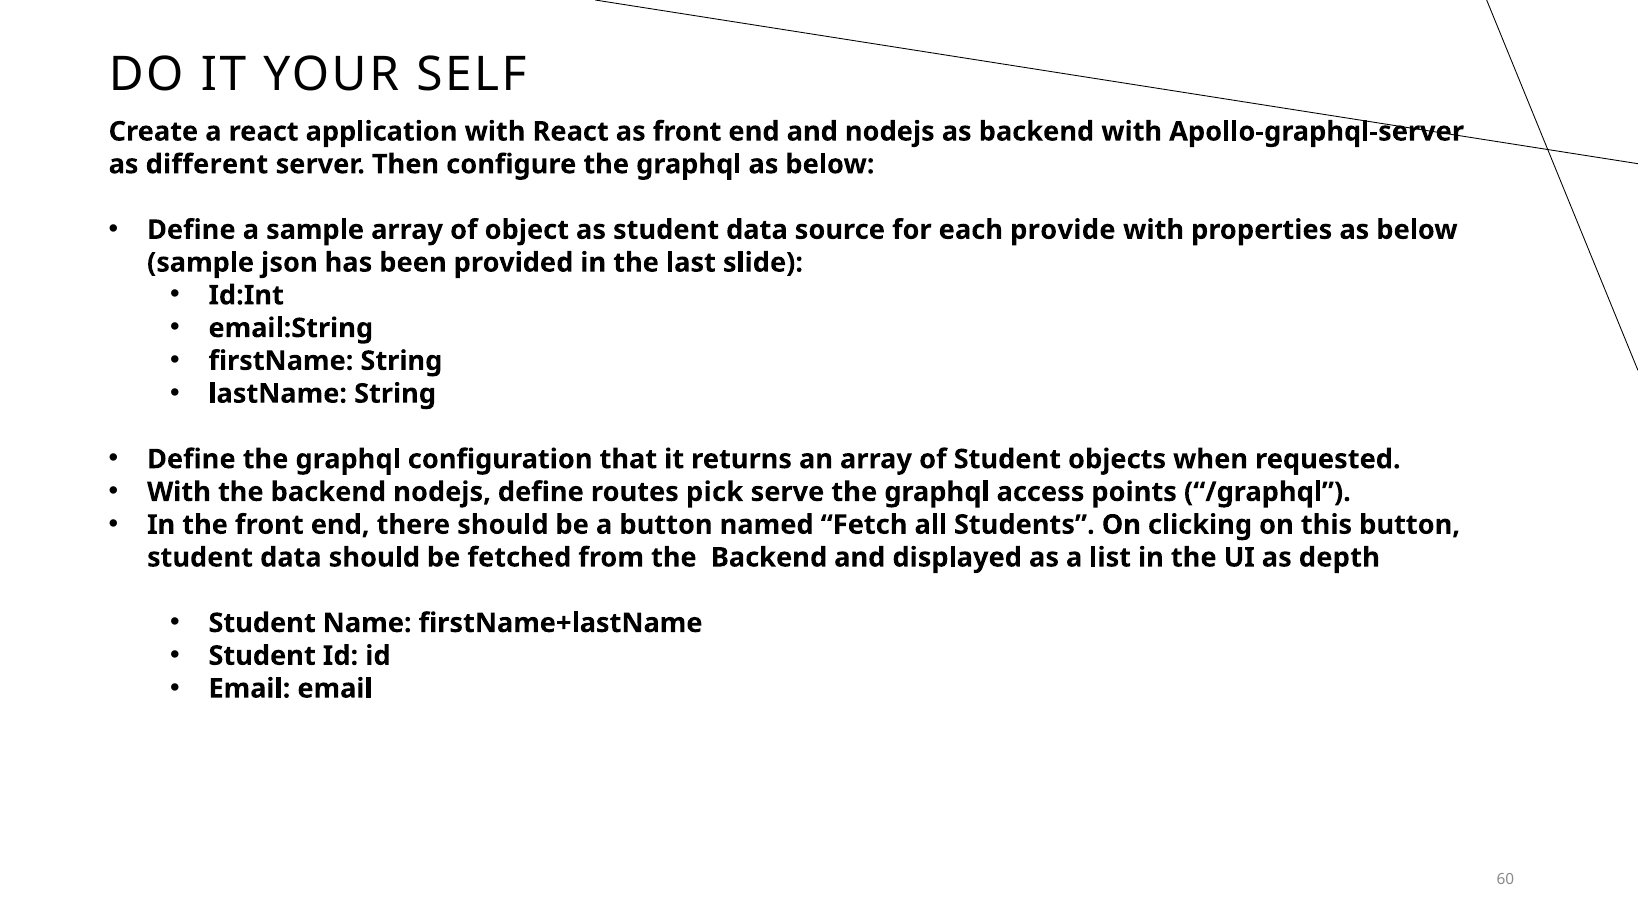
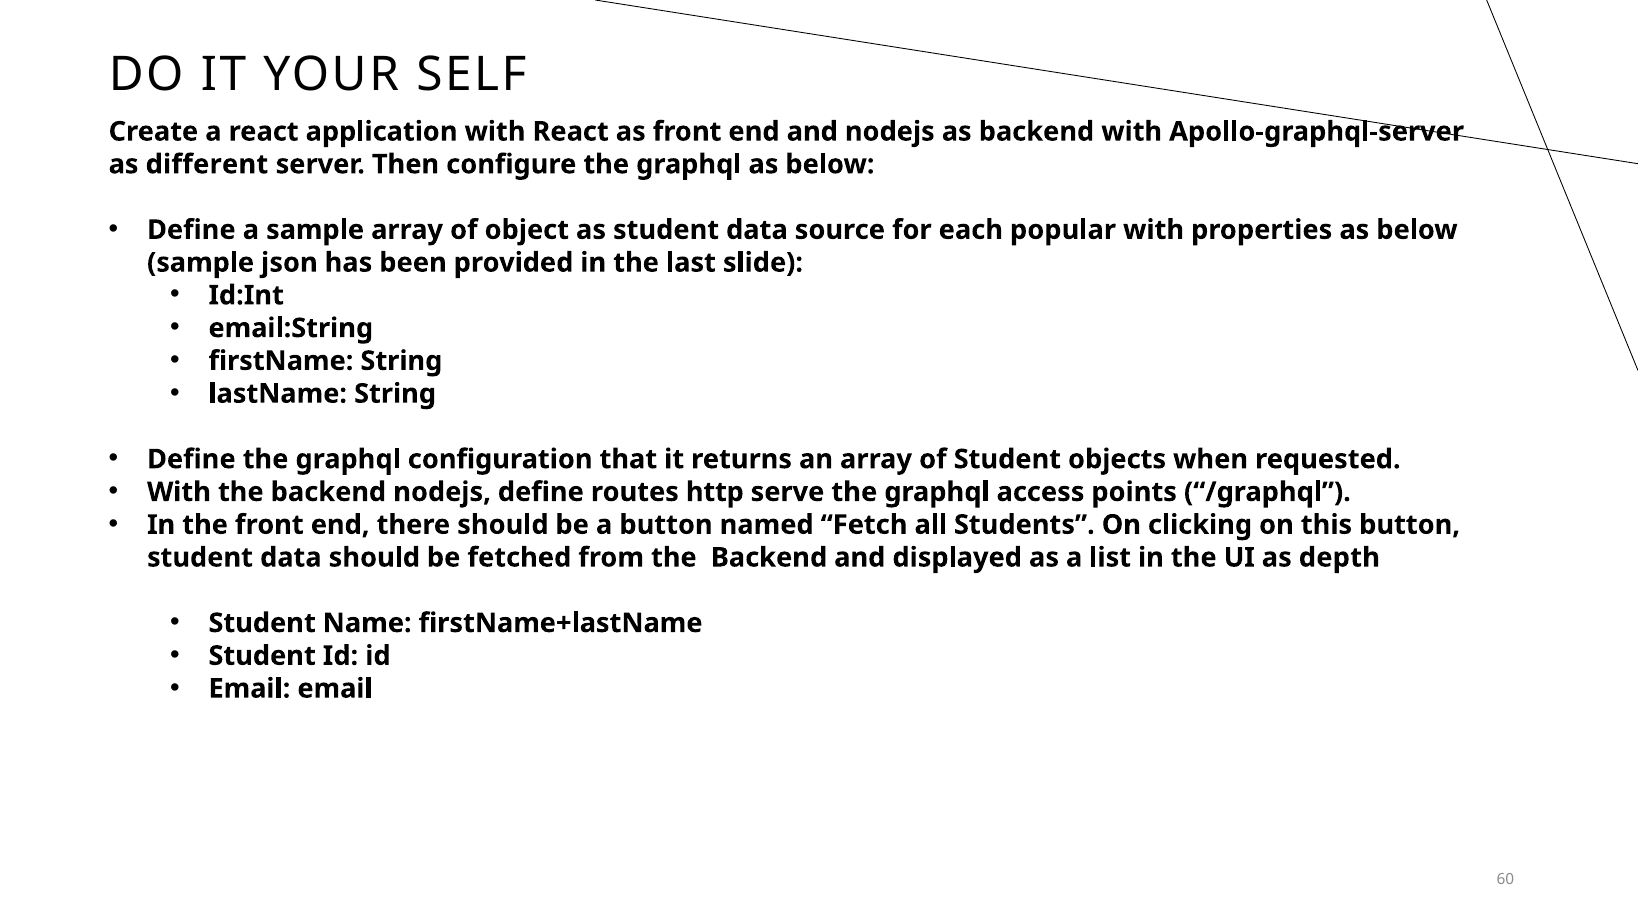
provide: provide -> popular (1063, 230)
pick: pick -> http (715, 492)
